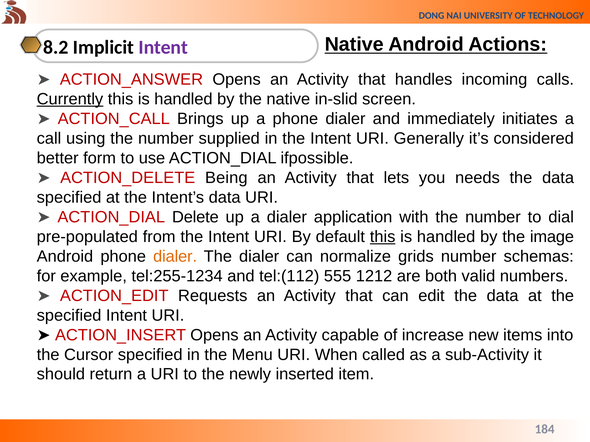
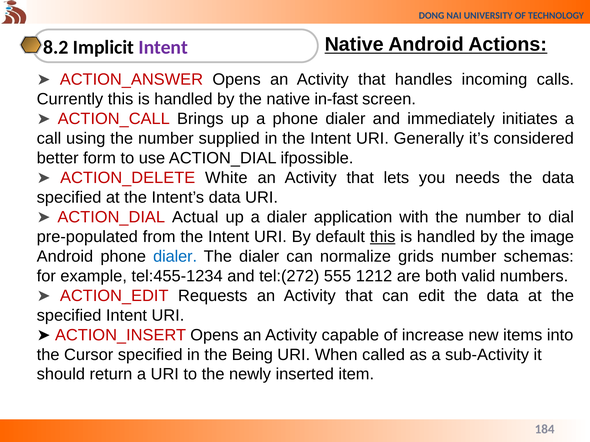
Currently underline: present -> none (70, 99)
in-slid: in-slid -> in-fast (336, 99)
Being: Being -> White (226, 178)
Delete: Delete -> Actual (195, 217)
dialer colour: orange -> blue (175, 257)
tel:255-1234: tel:255-1234 -> tel:455-1234 (177, 276)
tel:(112: tel:(112 -> tel:(272 (289, 276)
Menu: Menu -> Being (252, 355)
